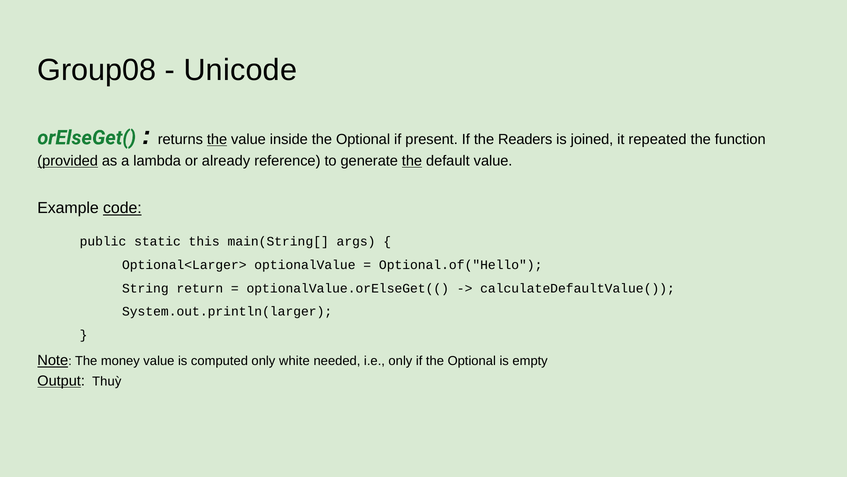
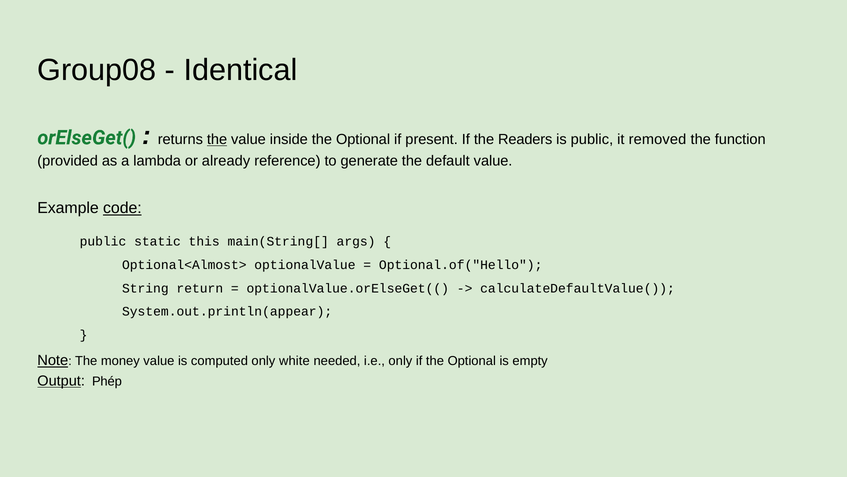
Unicode: Unicode -> Identical (240, 70)
is joined: joined -> public (592, 139)
repeated: repeated -> removed (657, 139)
provided underline: present -> none (68, 161)
the underline: present -> none (412, 161)
Optional<Larger>: Optional<Larger> -> Optional<Almost> (184, 265)
System.out.println(larger: System.out.println(larger -> System.out.println(appear (227, 311)
Thuỳ: Thuỳ -> Phép (107, 381)
